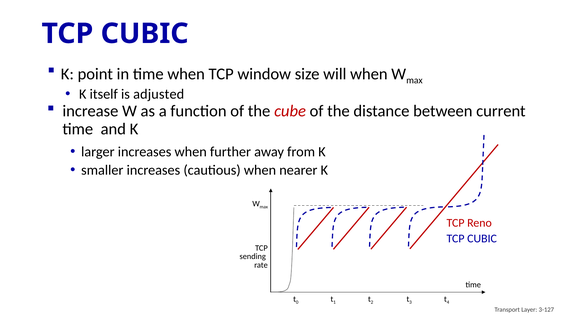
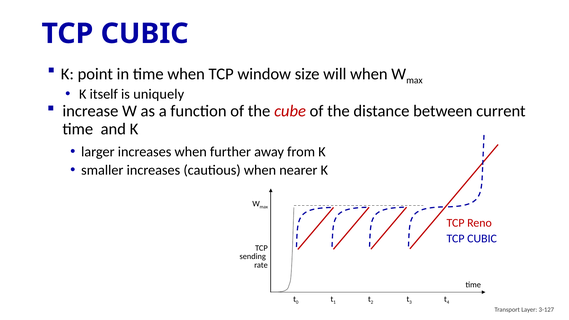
adjusted: adjusted -> uniquely (159, 94)
